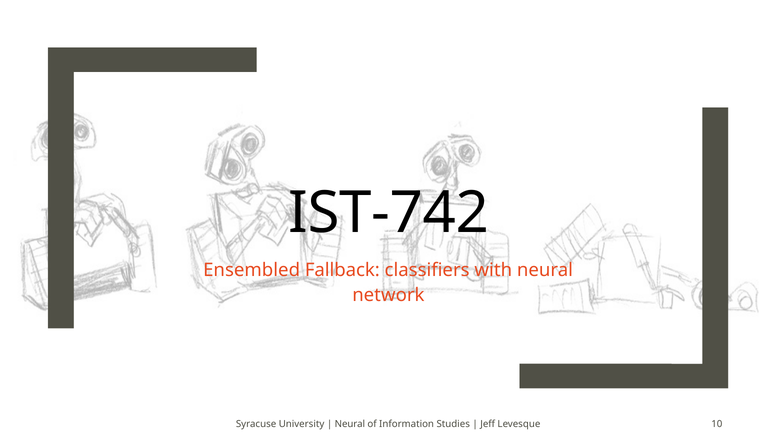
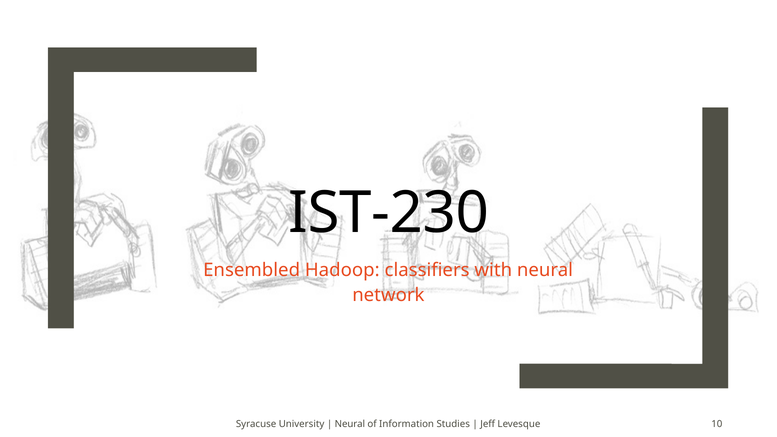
IST-742: IST-742 -> IST-230 (389, 213)
Fallback: Fallback -> Hadoop (342, 270)
